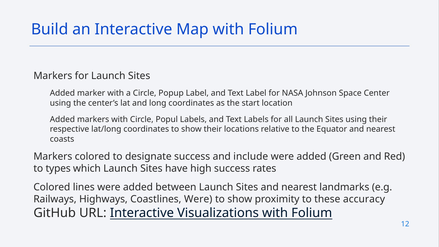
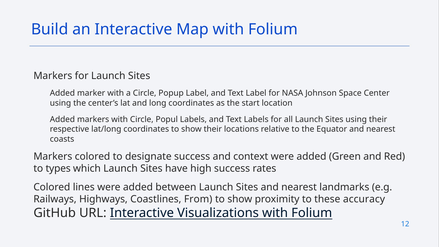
include: include -> context (251, 157)
Coastlines Were: Were -> From (198, 199)
